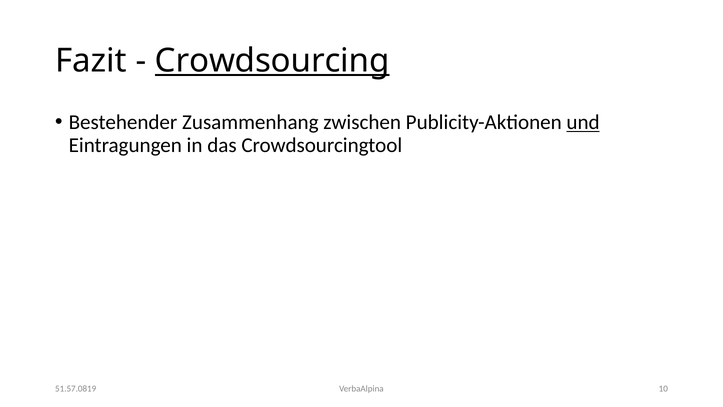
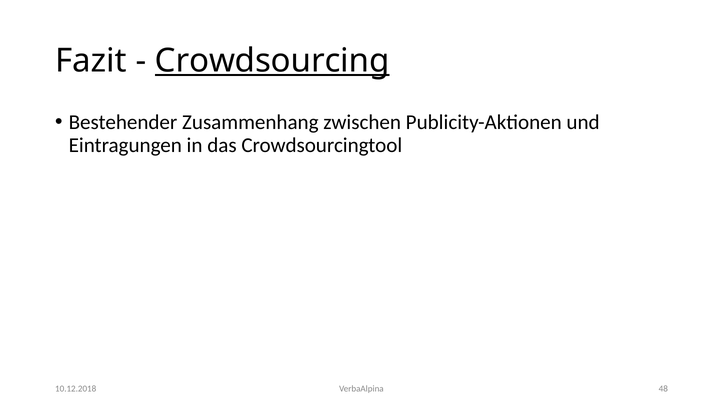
und underline: present -> none (583, 122)
10: 10 -> 48 (663, 388)
51.57.0819: 51.57.0819 -> 10.12.2018 (76, 388)
